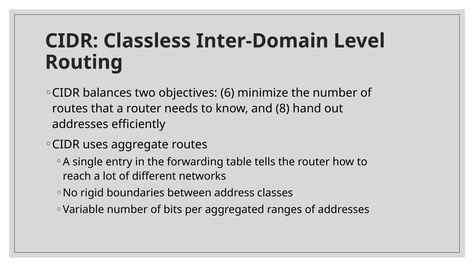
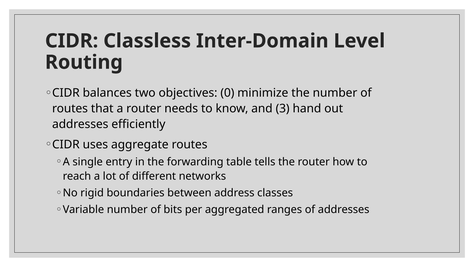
6: 6 -> 0 (227, 93)
8: 8 -> 3 (283, 109)
